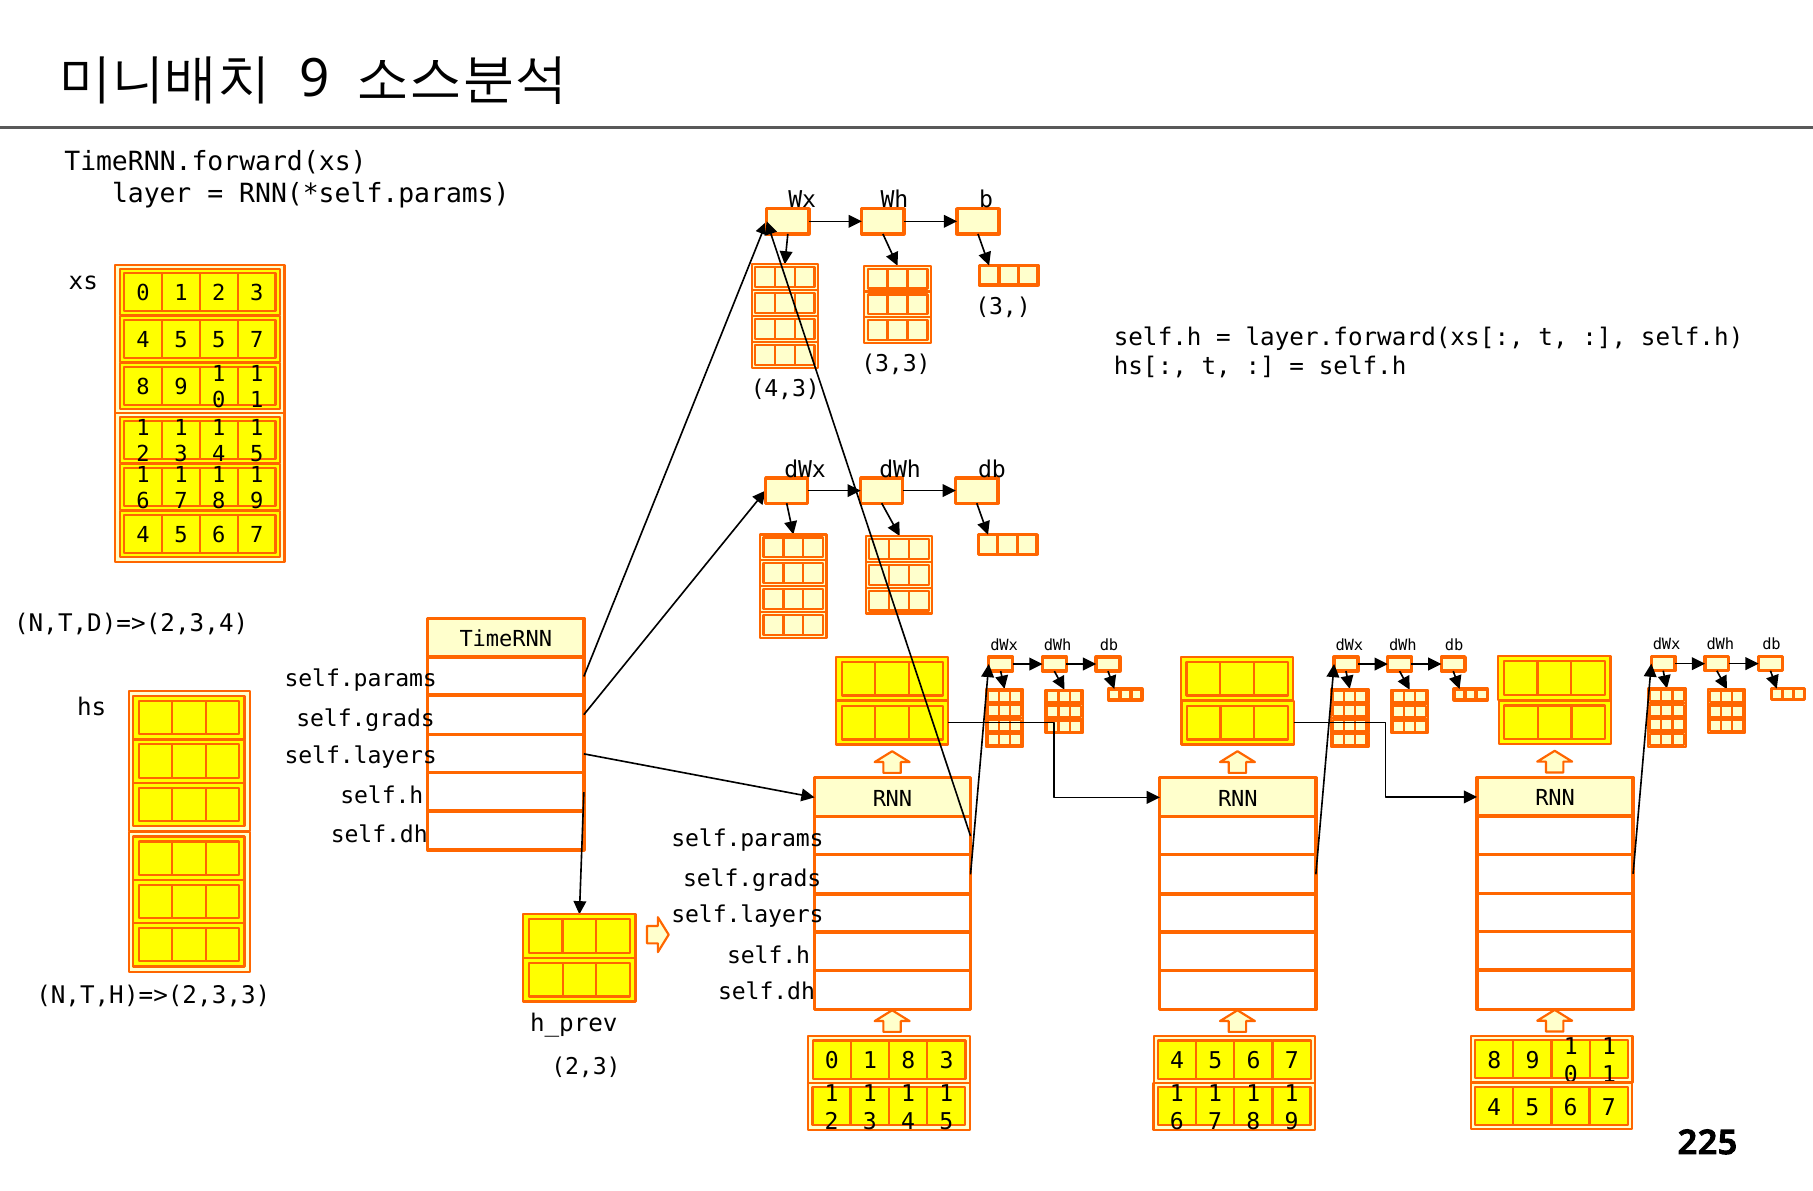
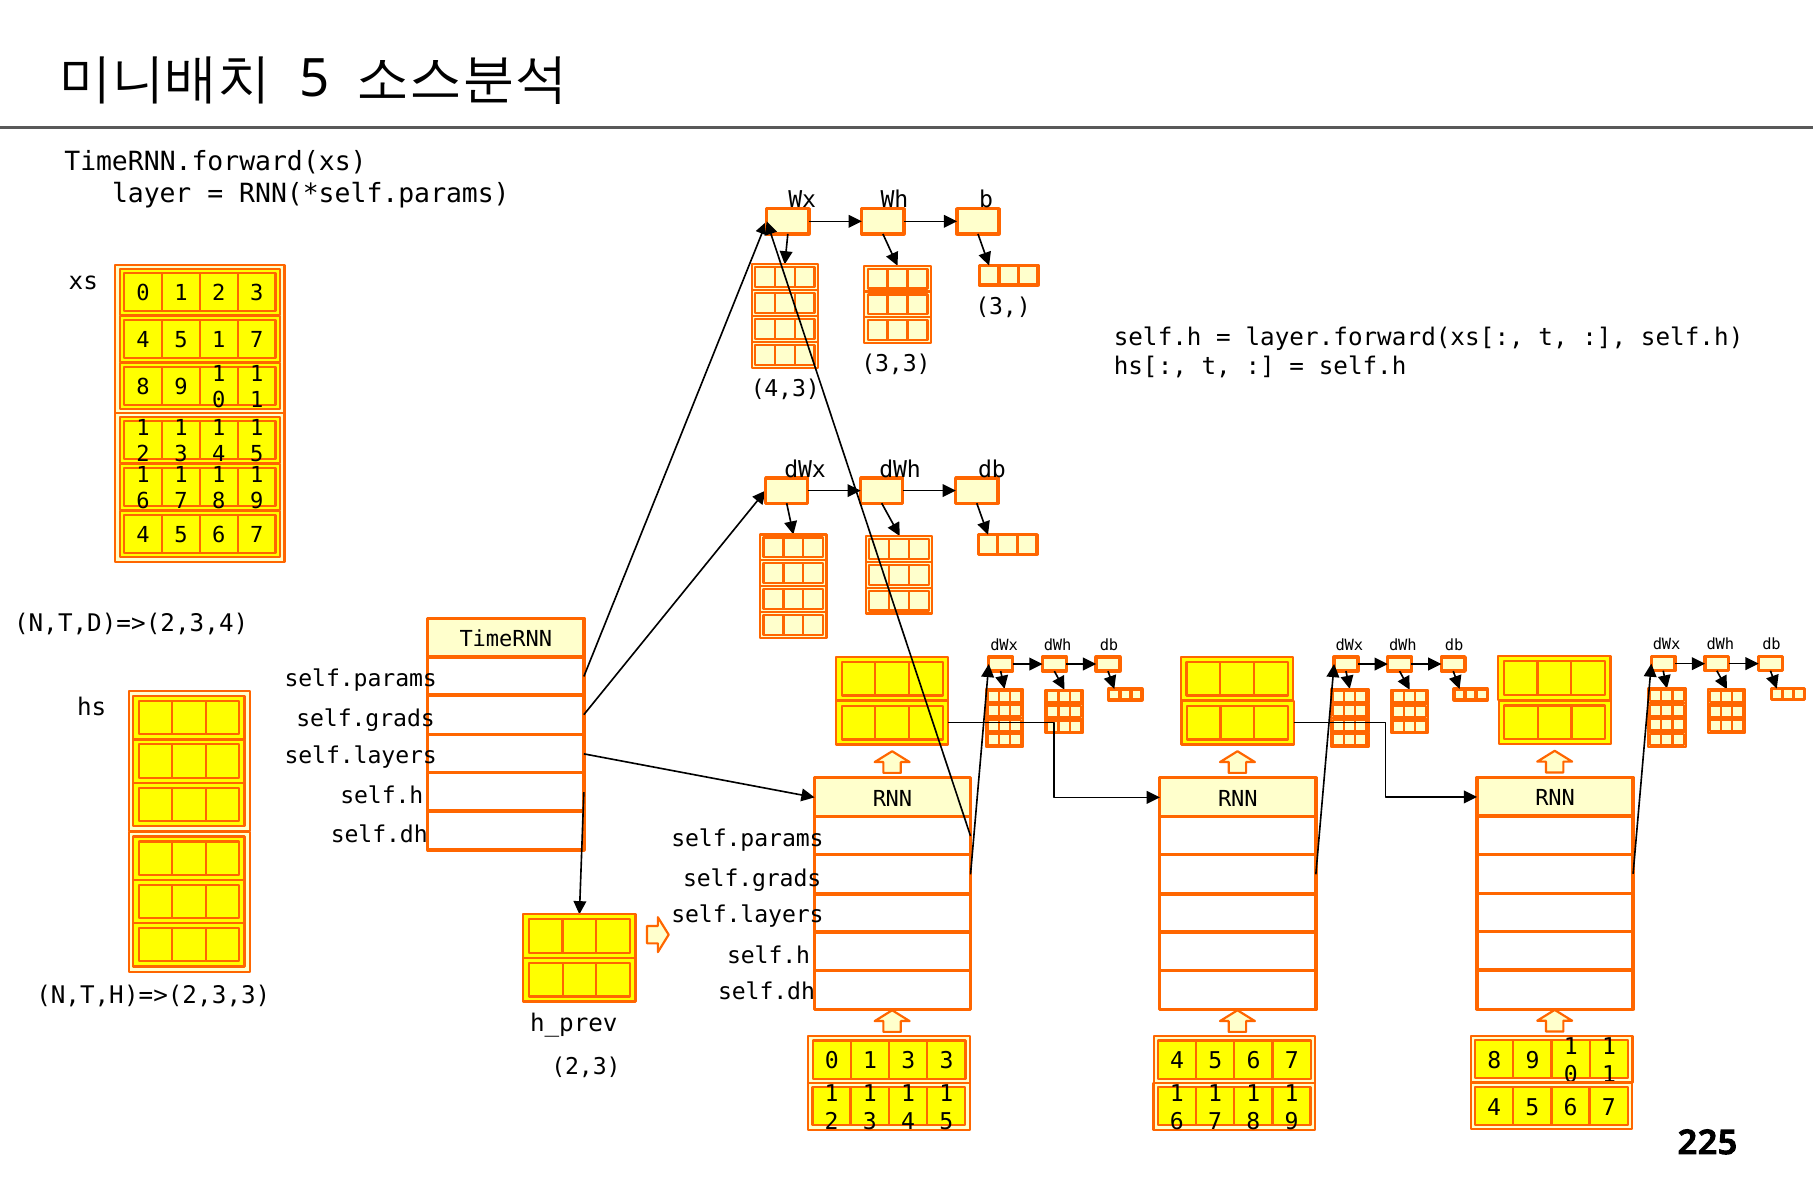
9: 9 -> 5 (315, 79)
4 5 5: 5 -> 1 (219, 340)
0 1 8: 8 -> 3 (908, 1061)
